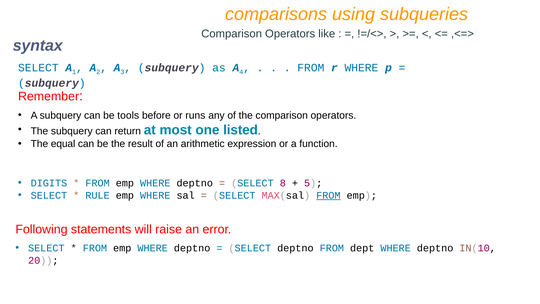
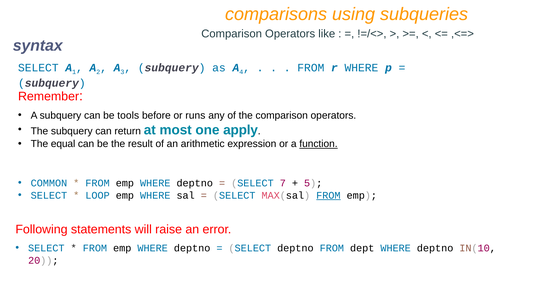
listed: listed -> apply (241, 130)
function underline: none -> present (318, 144)
DIGITS: DIGITS -> COMMON (49, 183)
8: 8 -> 7 (283, 183)
RULE: RULE -> LOOP (98, 195)
